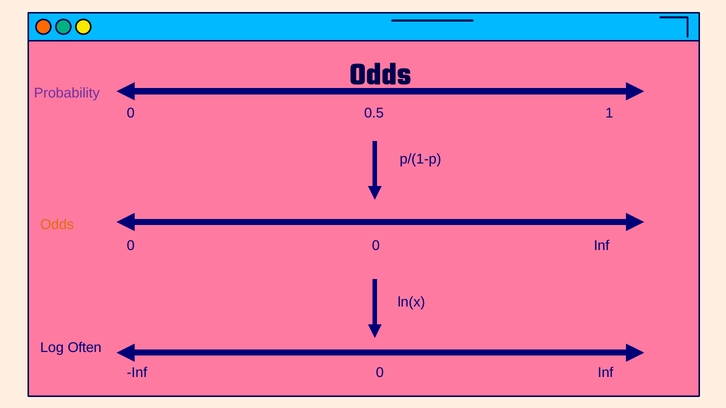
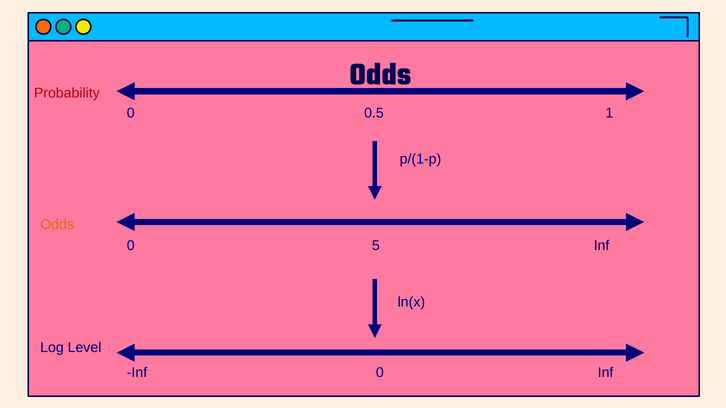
Probability colour: purple -> red (67, 93)
0 0: 0 -> 5 (376, 246)
Often: Often -> Level (85, 348)
